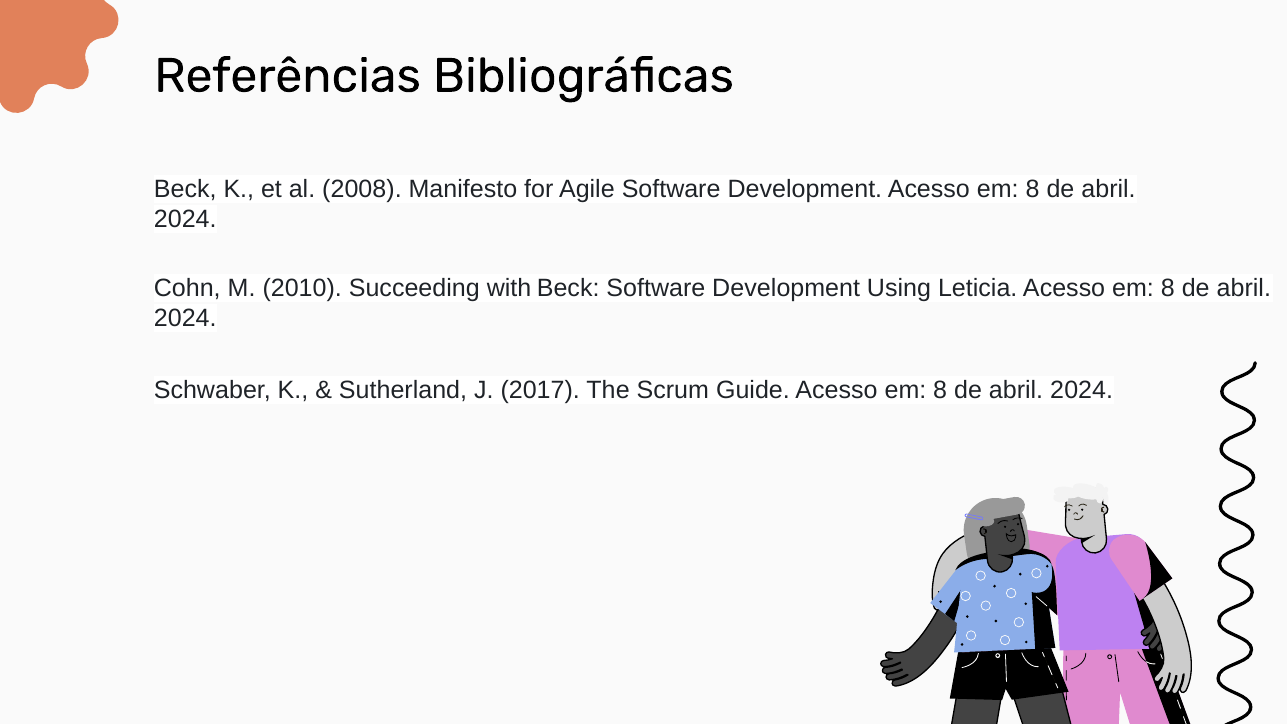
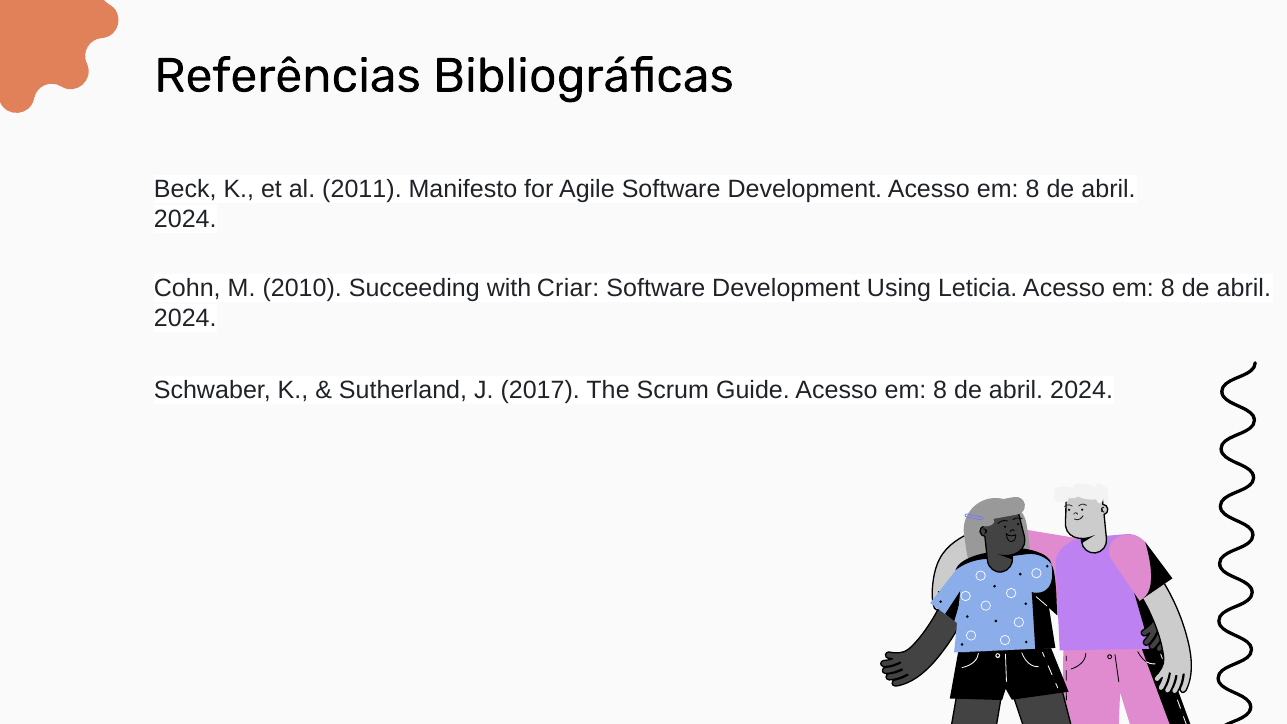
2008: 2008 -> 2011 (362, 190)
with Beck: Beck -> Criar (568, 288)
